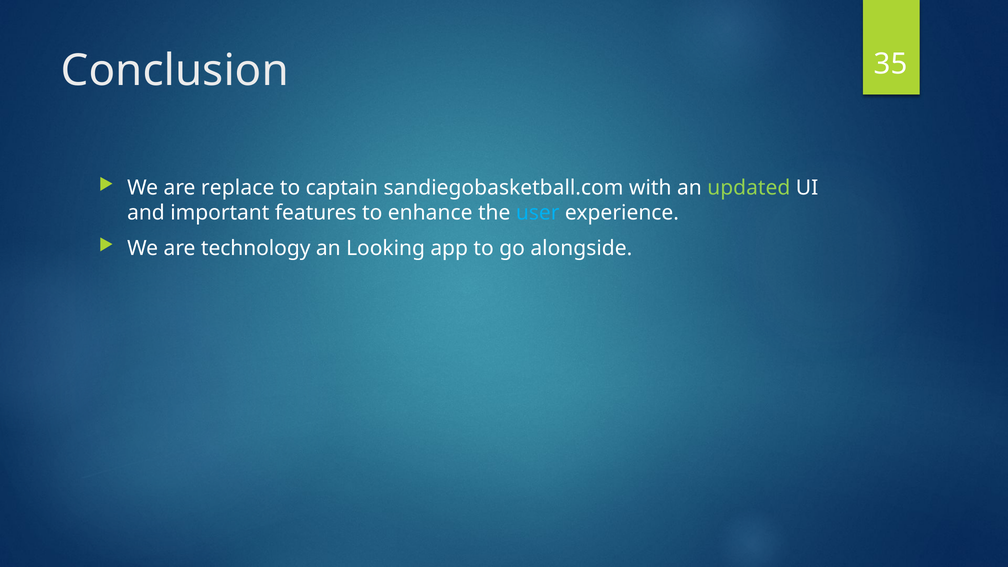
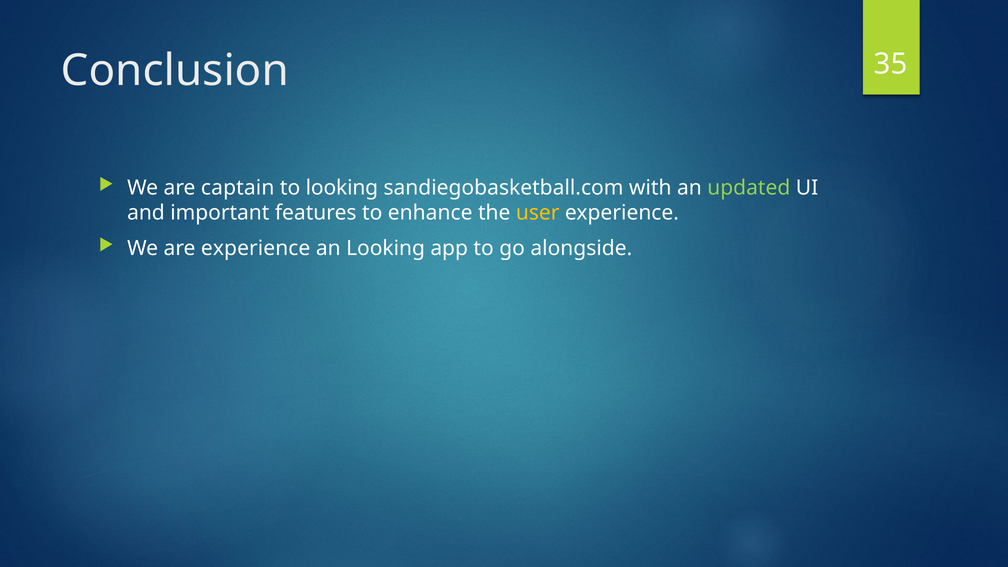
replace: replace -> captain (238, 188)
to captain: captain -> looking (342, 188)
user colour: light blue -> yellow (538, 213)
are technology: technology -> experience (256, 249)
